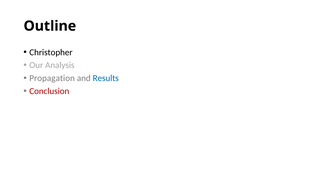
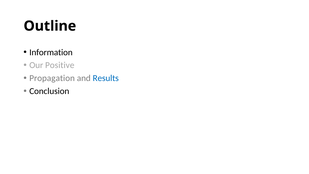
Christopher: Christopher -> Information (51, 52)
Analysis: Analysis -> Positive (60, 65)
Conclusion colour: red -> black (49, 91)
